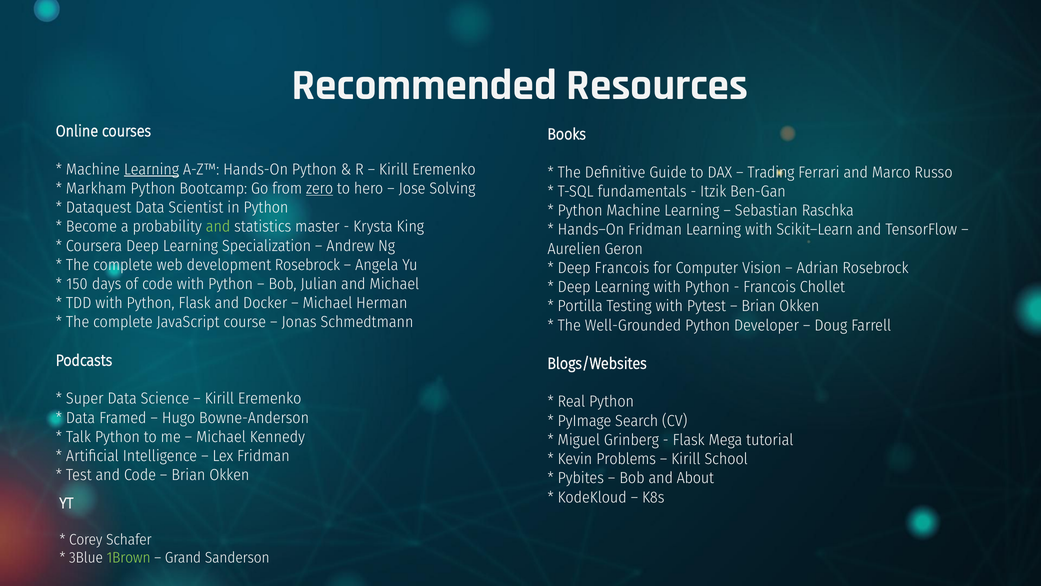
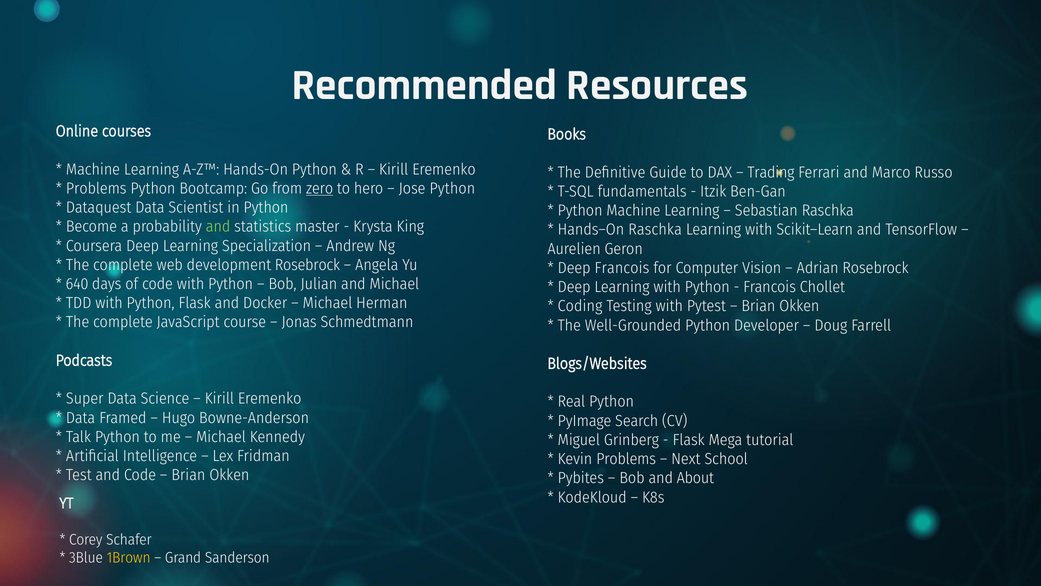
Learning underline: present -> none (151, 169)
Markham: Markham -> Problems (96, 188)
Jose Solving: Solving -> Python (452, 188)
Hands–On Fridman: Fridman -> Raschka (655, 230)
150: 150 -> 640 (77, 284)
Portilla: Portilla -> Coding (580, 306)
Kirill: Kirill -> Next (686, 459)
1Brown colour: light green -> yellow (129, 557)
